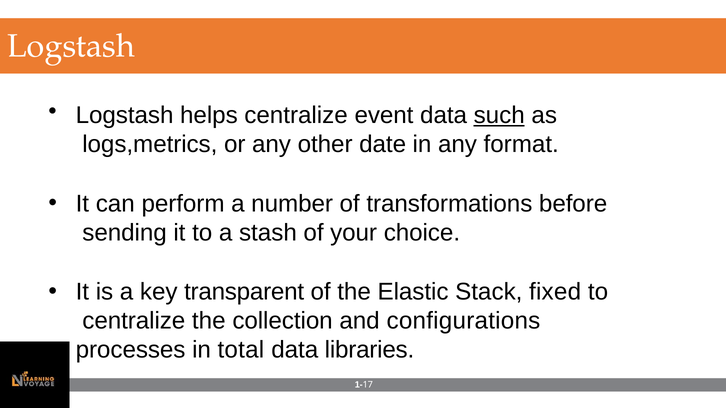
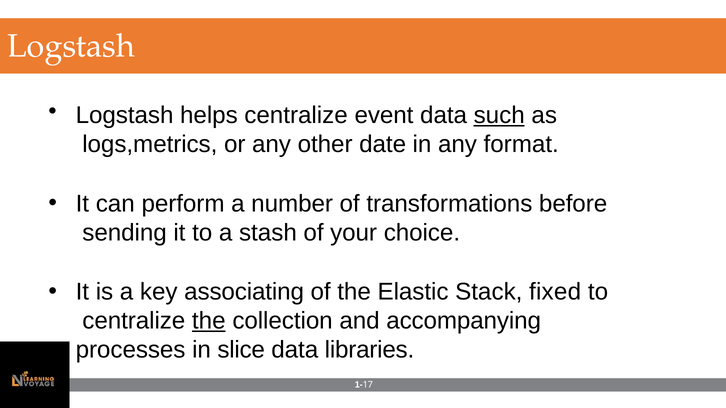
transparent: transparent -> associating (244, 292)
the underline: none -> present (209, 321)
configurations: configurations -> accompanying (464, 321)
total: total -> slice (241, 350)
